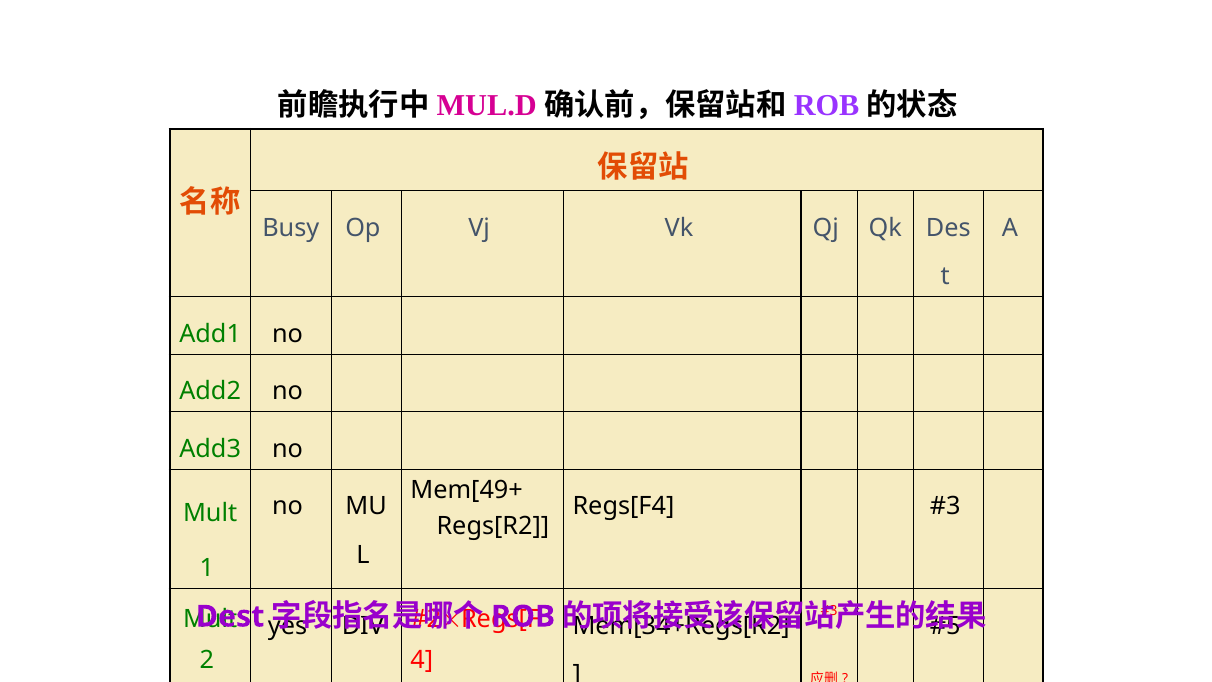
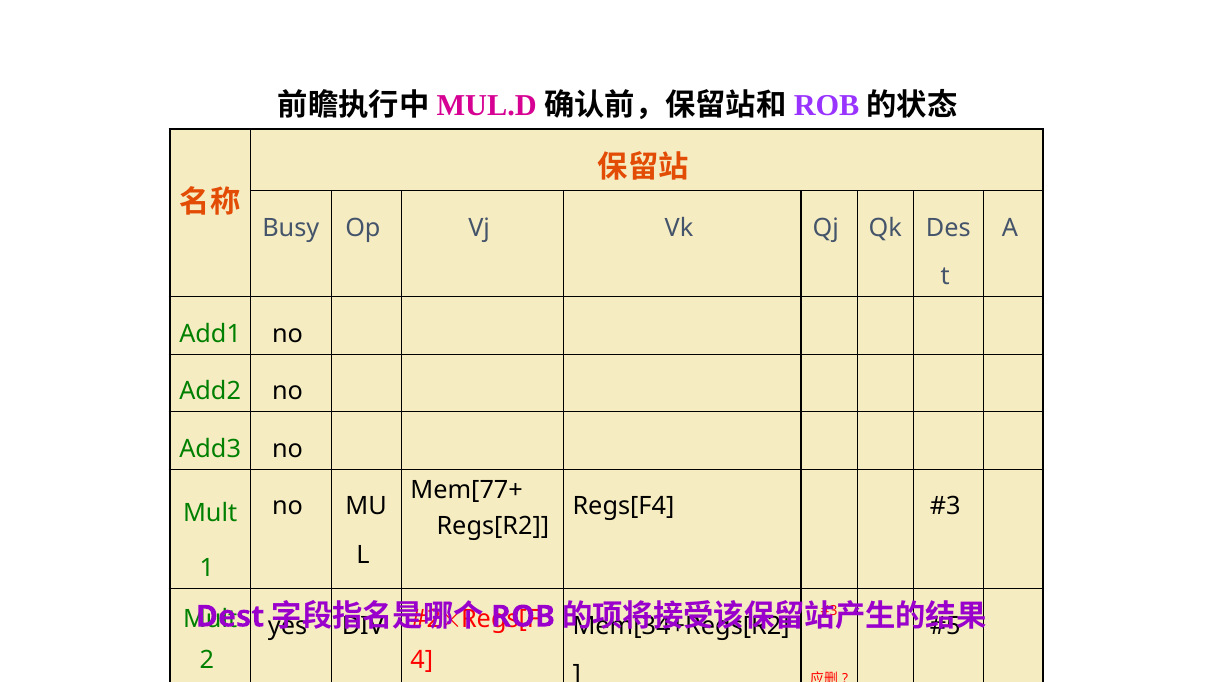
Mem[49+: Mem[49+ -> Mem[77+ (467, 490)
